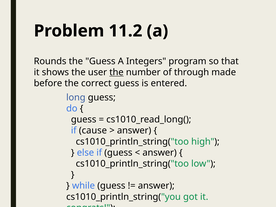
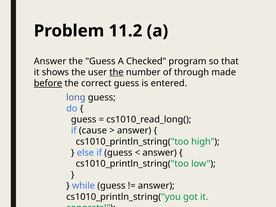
Rounds: Rounds -> Answer (50, 61)
Integers: Integers -> Checked (146, 61)
before underline: none -> present (48, 83)
